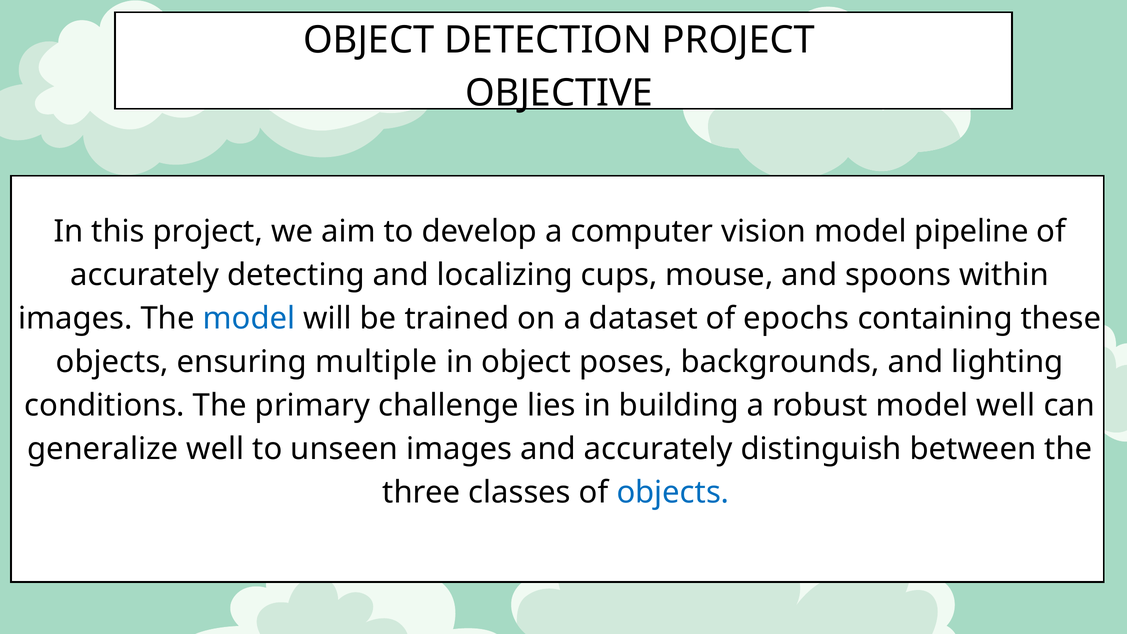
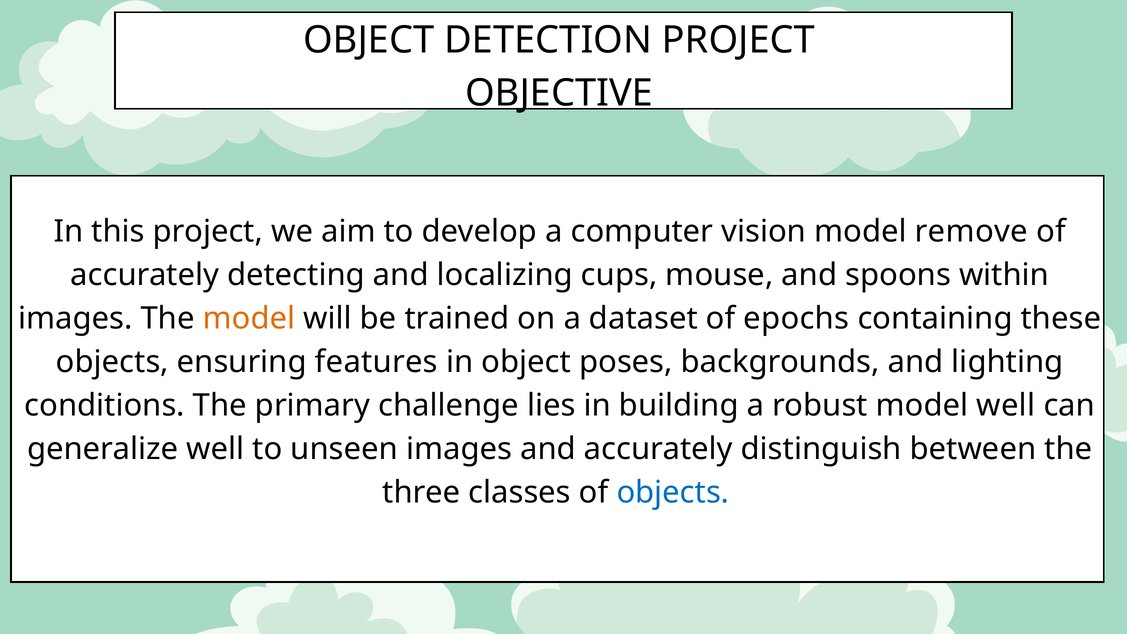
pipeline: pipeline -> remove (971, 231)
model colour: blue -> orange (249, 318)
multiple: multiple -> features (376, 362)
